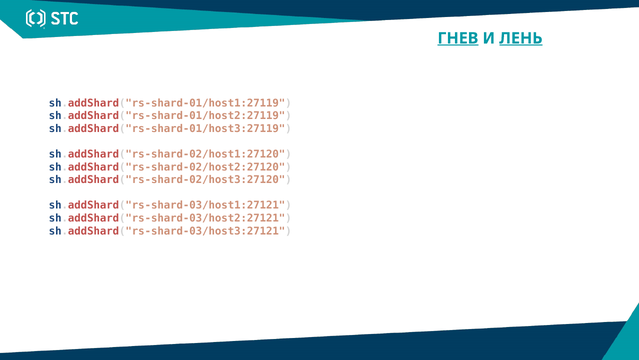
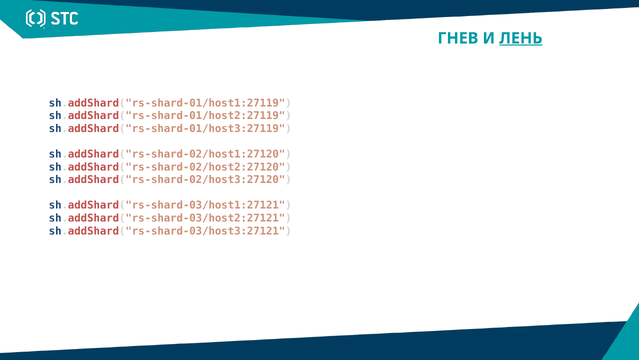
ГНЕВ underline: present -> none (458, 38)
